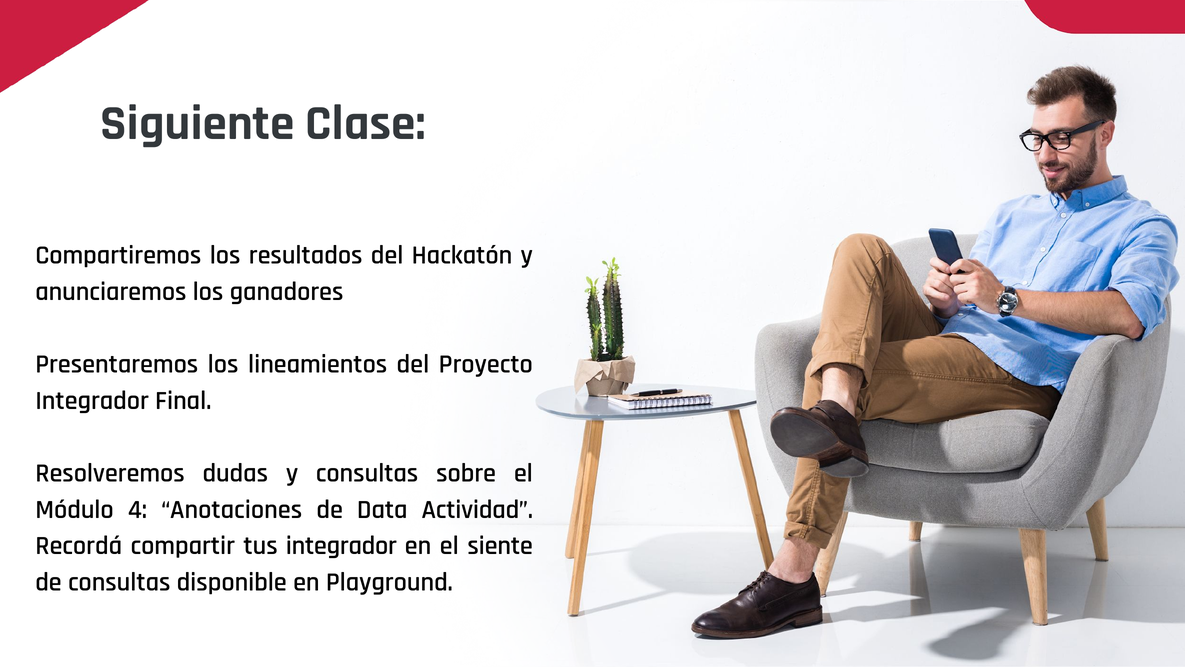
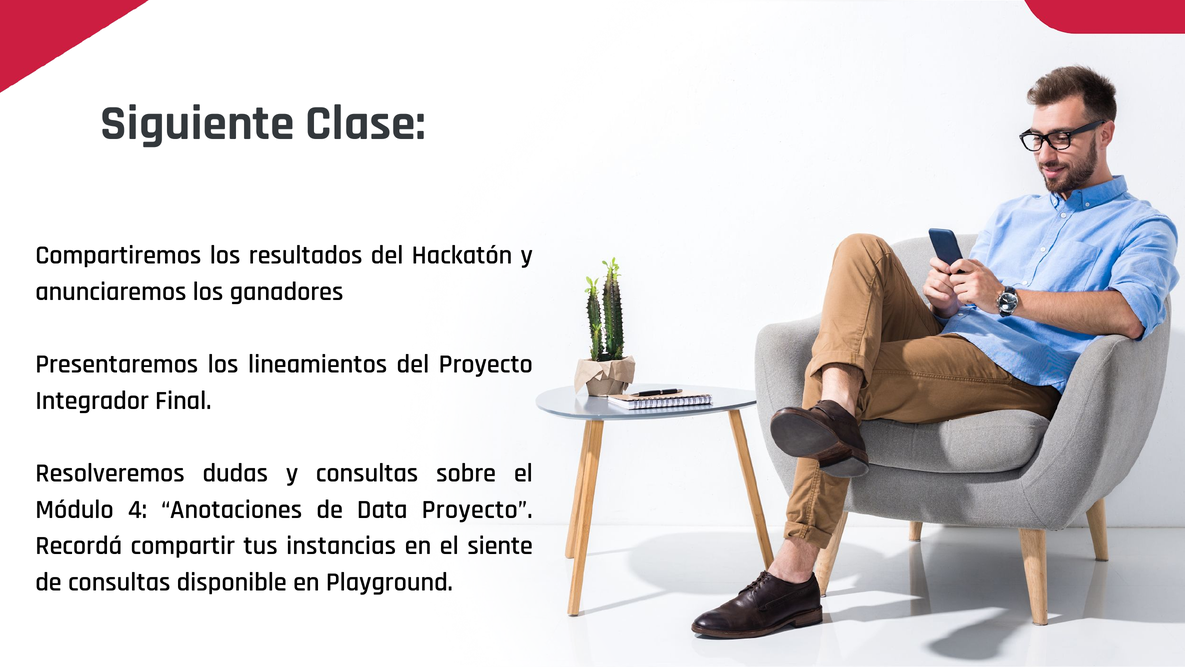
Data Actividad: Actividad -> Proyecto (477, 509)
tus integrador: integrador -> instancias (341, 545)
